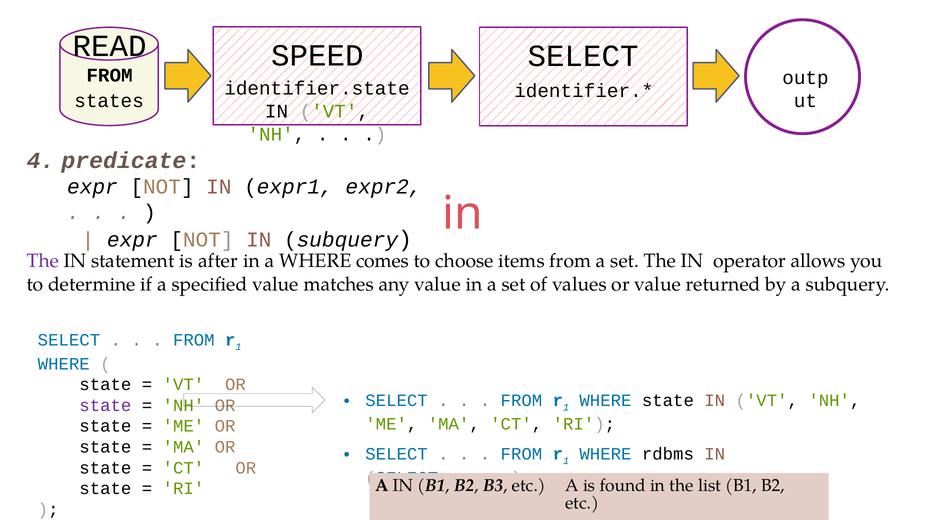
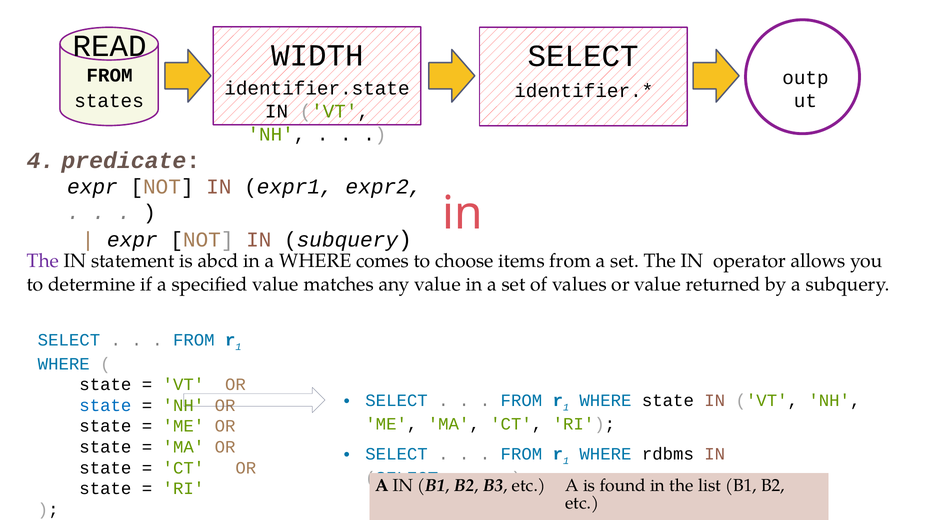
SPEED: SPEED -> WIDTH (317, 56)
after: after -> abcd (218, 261)
state colour: purple -> blue (105, 406)
